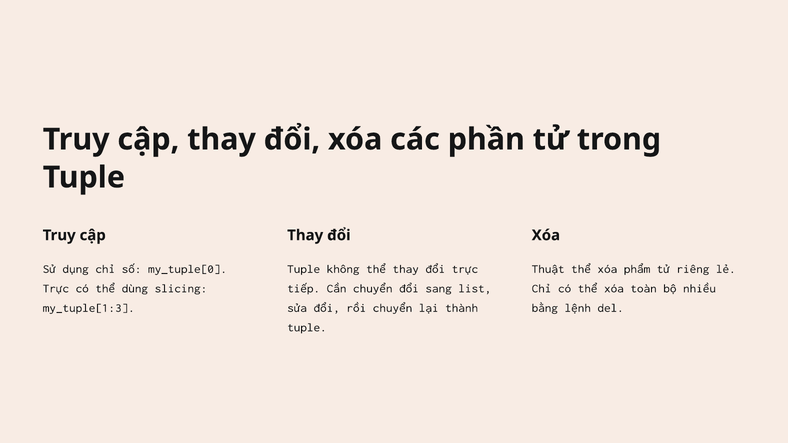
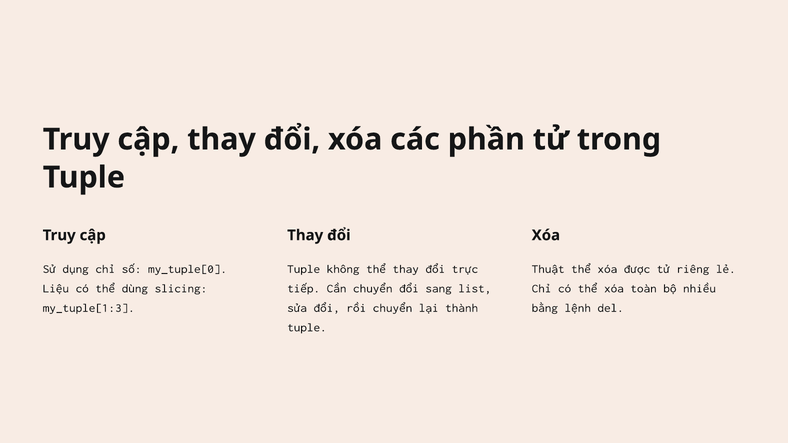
phẩm: phẩm -> được (637, 269)
Trực: Trực -> Liệu (56, 289)
